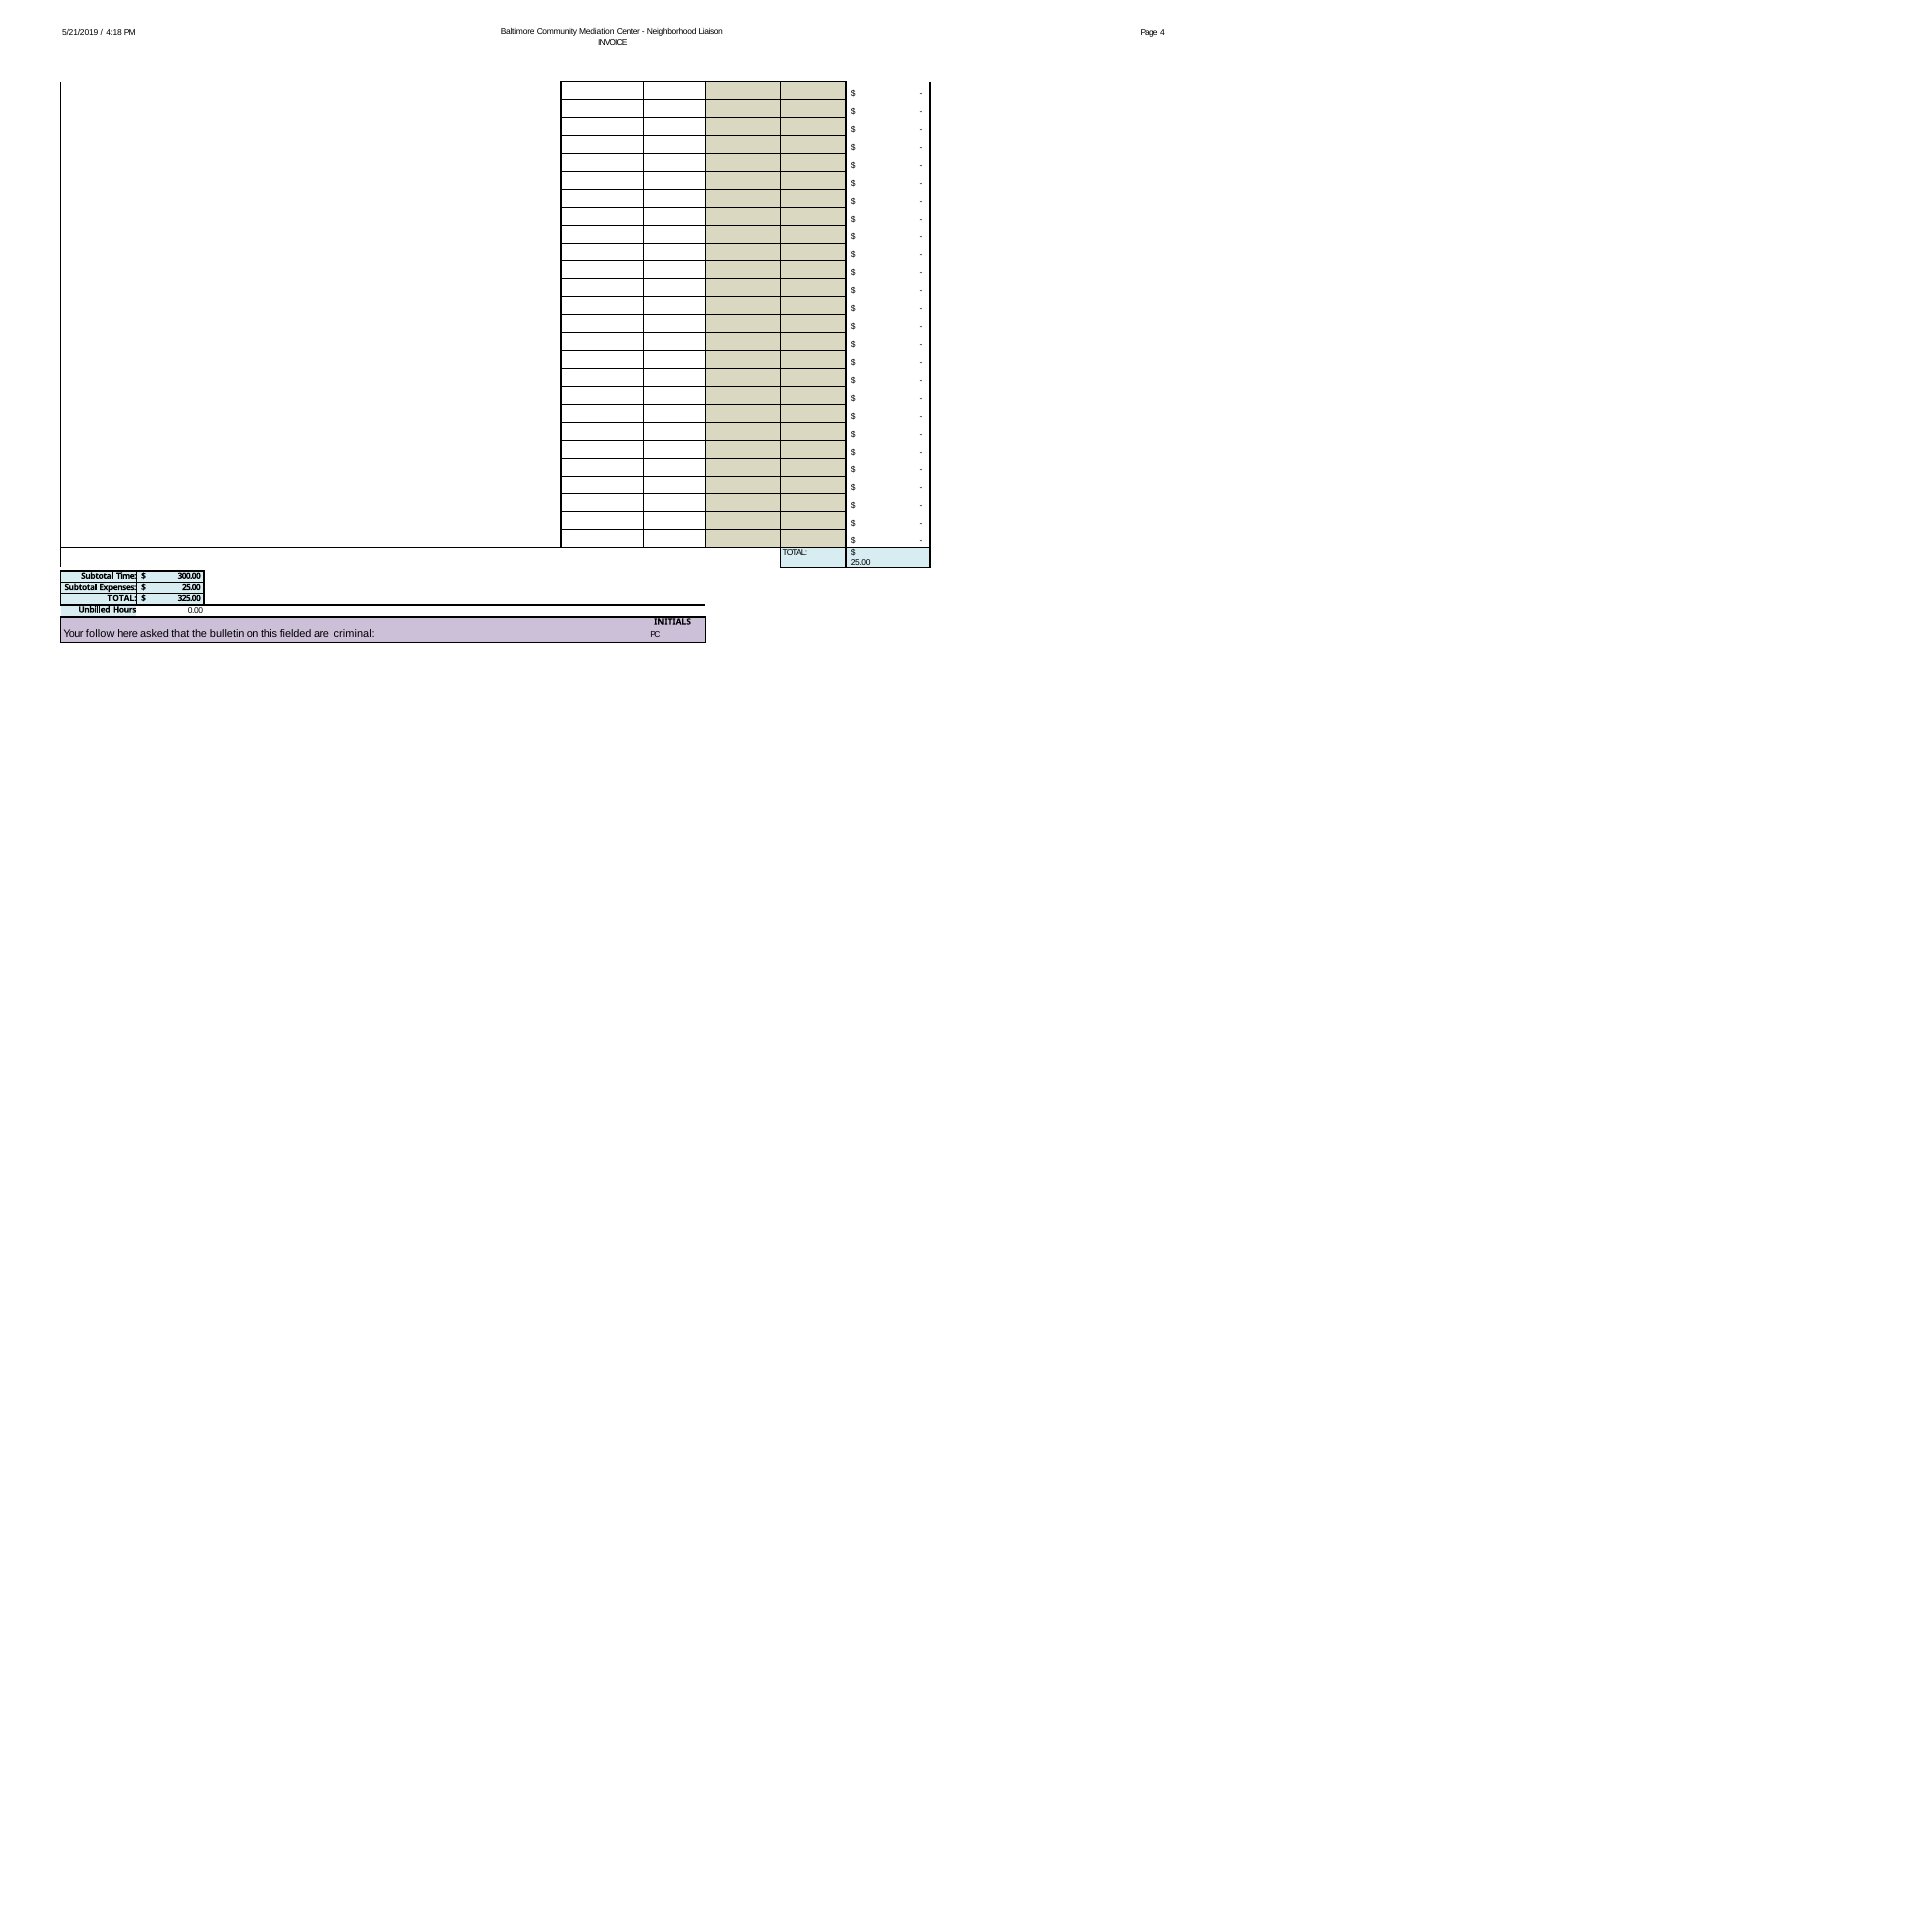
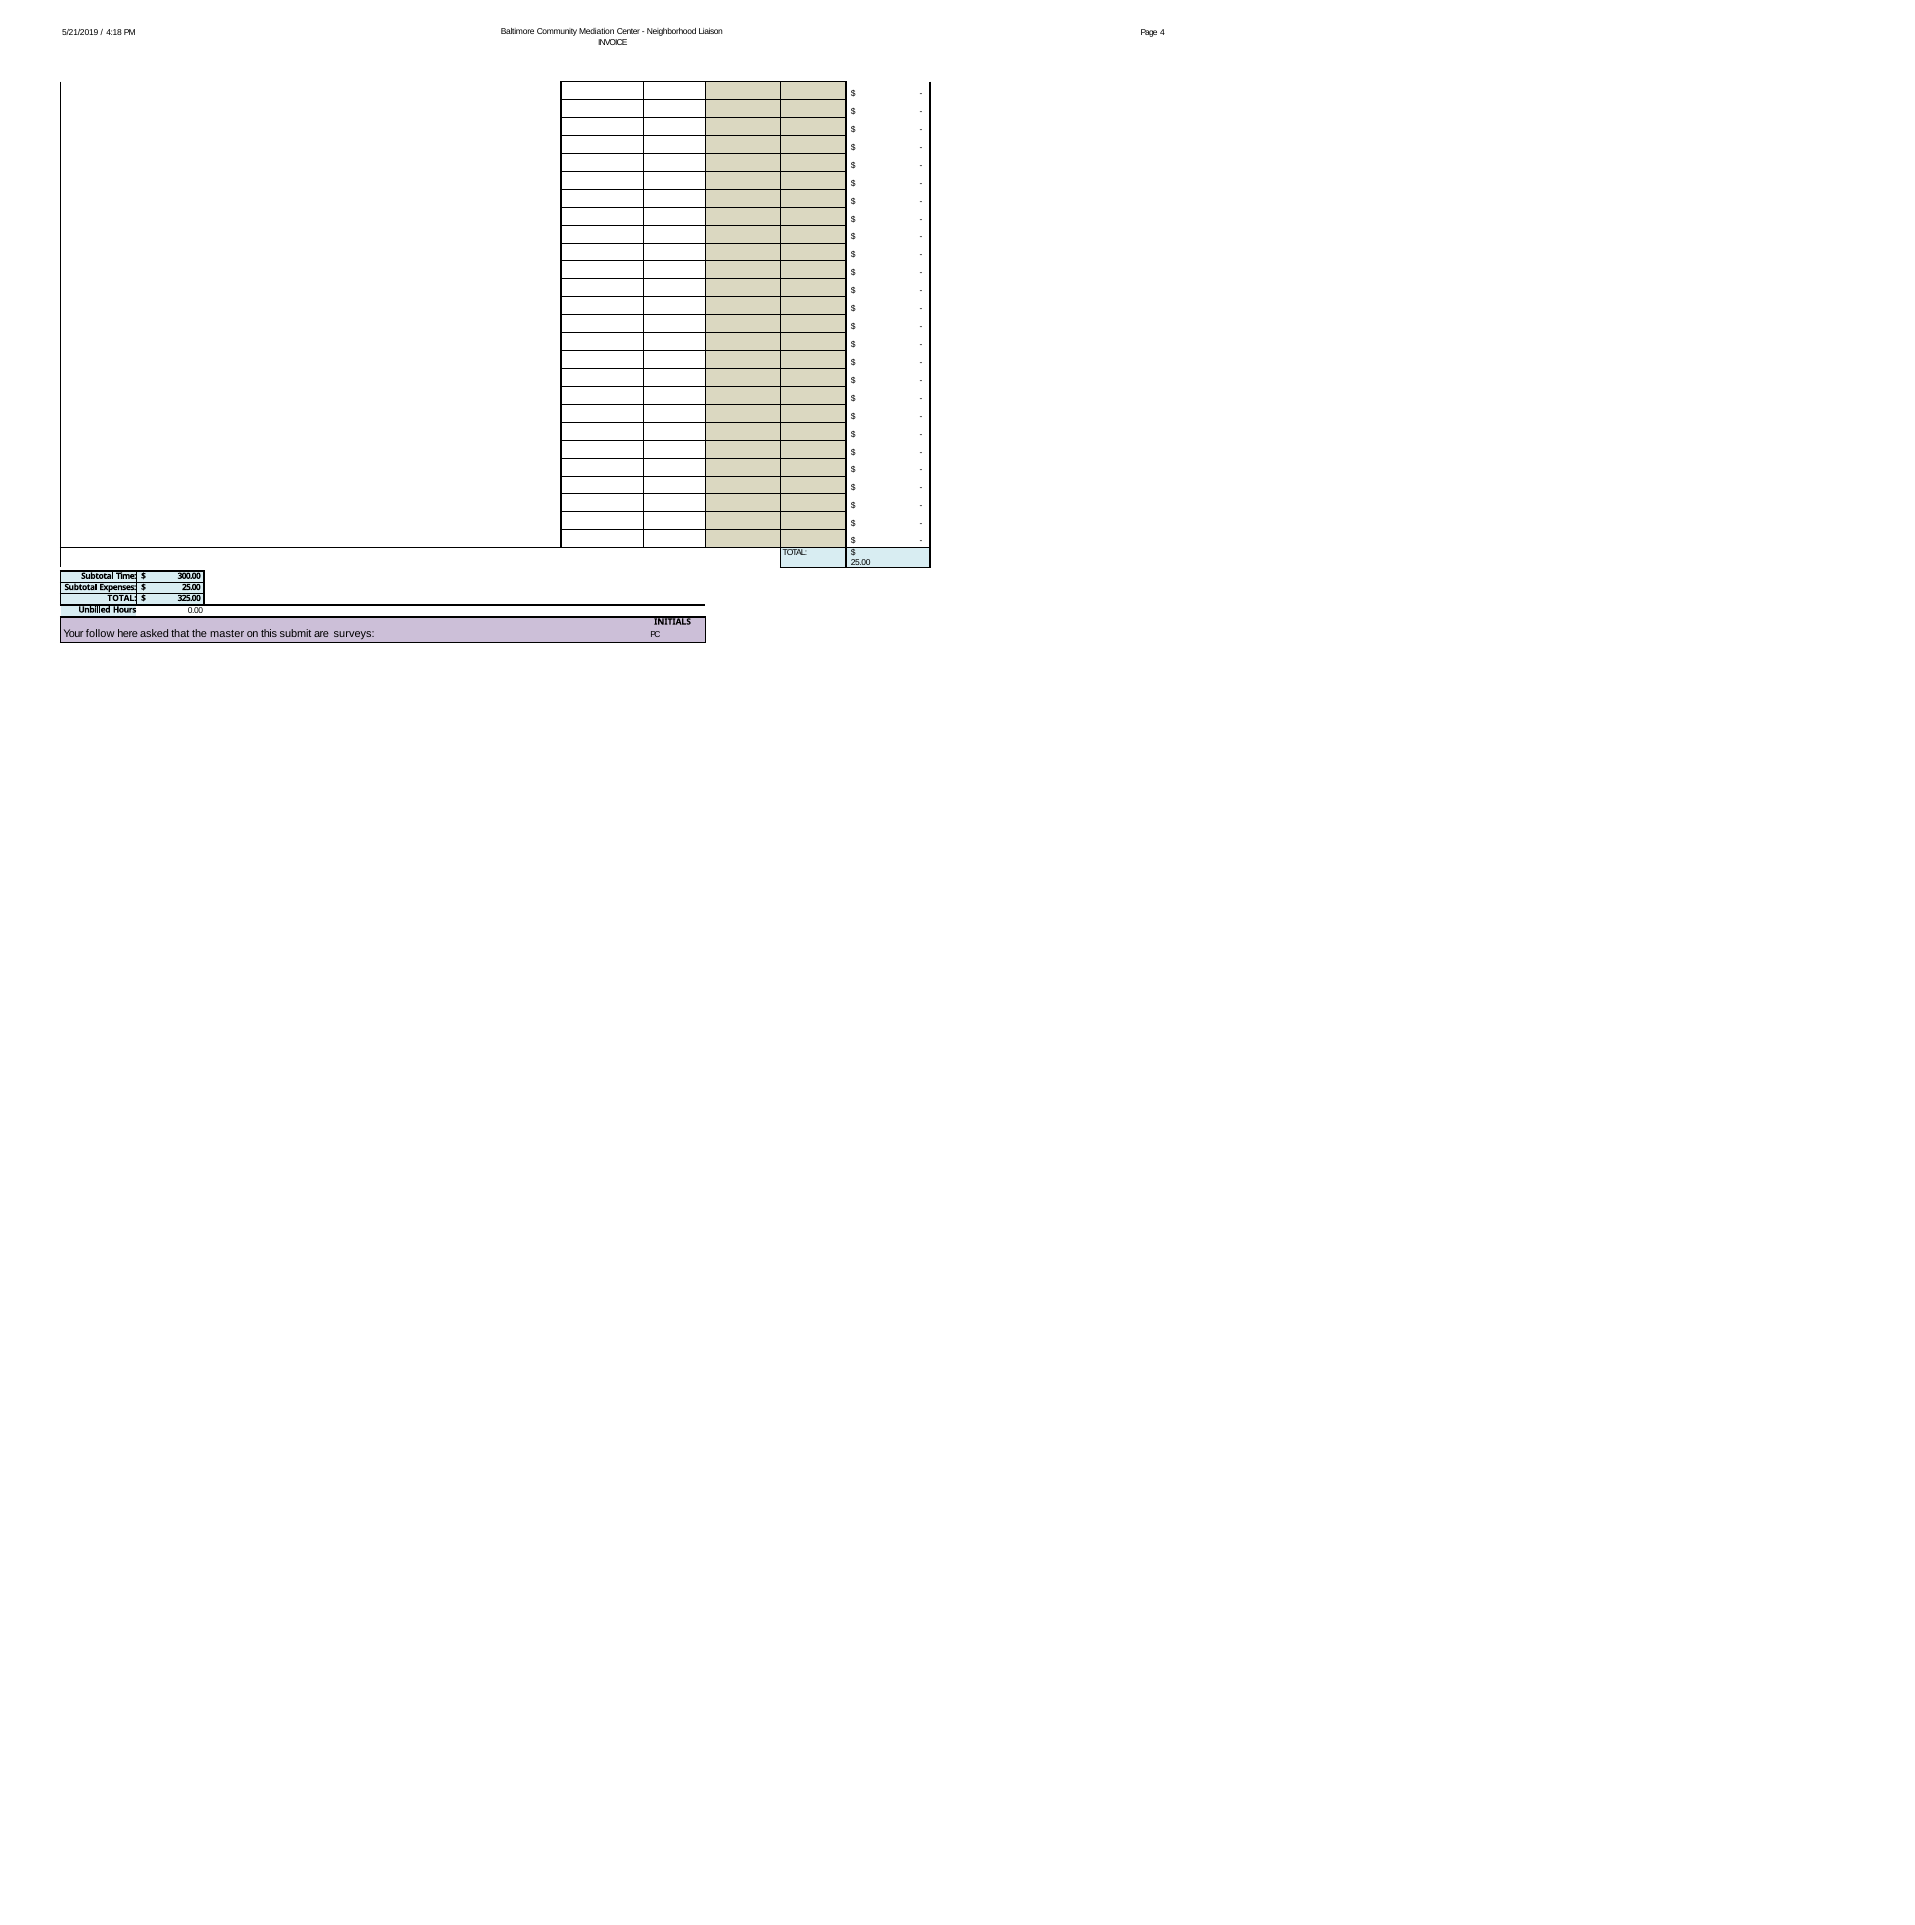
bulletin: bulletin -> master (227, 634)
fielded: fielded -> submit (296, 634)
criminal: criminal -> surveys (354, 634)
